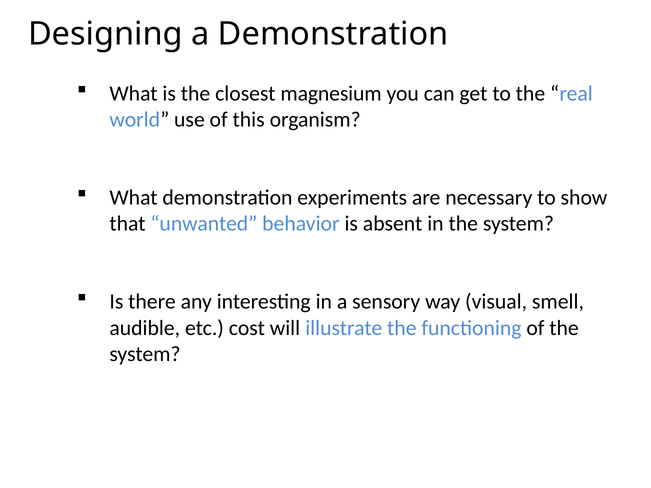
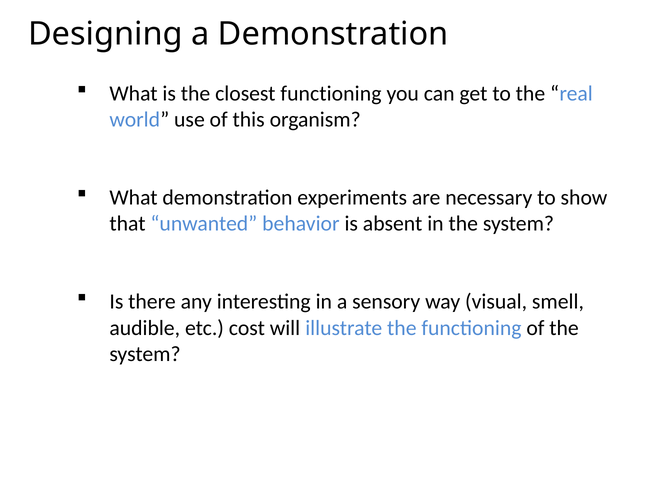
closest magnesium: magnesium -> functioning (331, 94)
